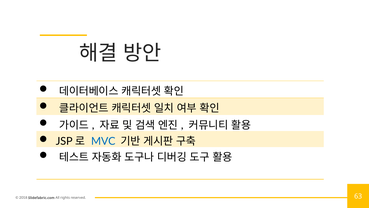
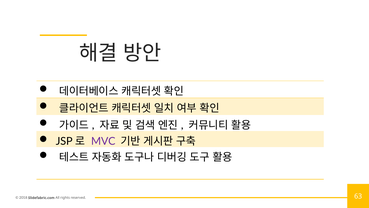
MVC colour: blue -> purple (103, 141)
